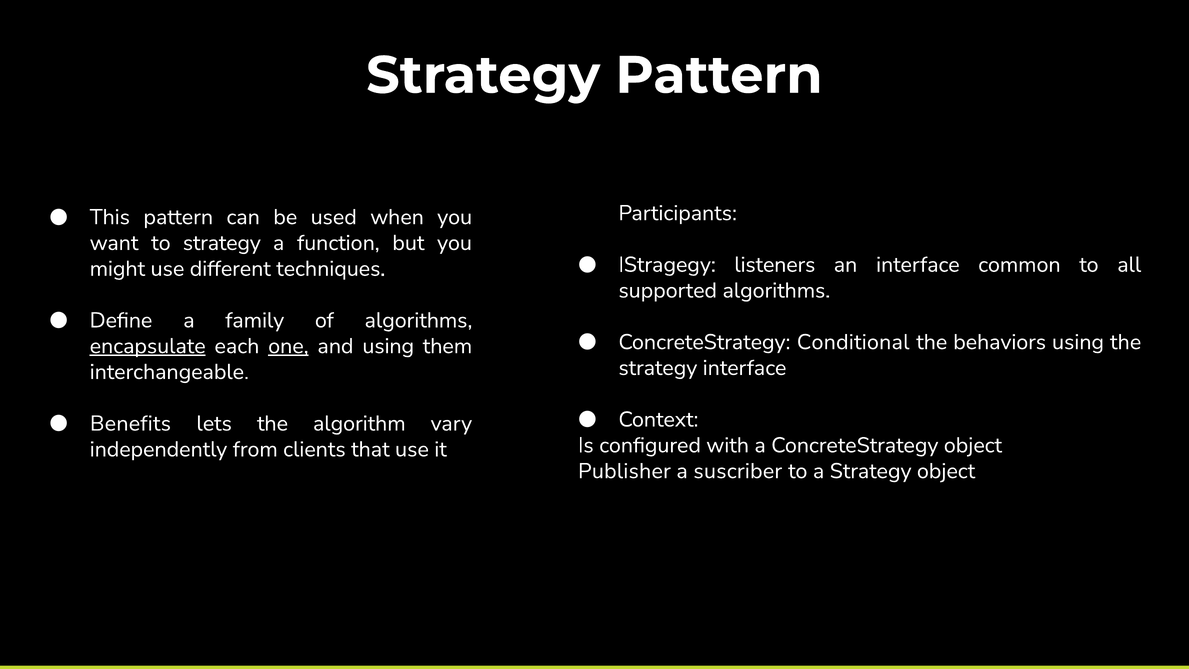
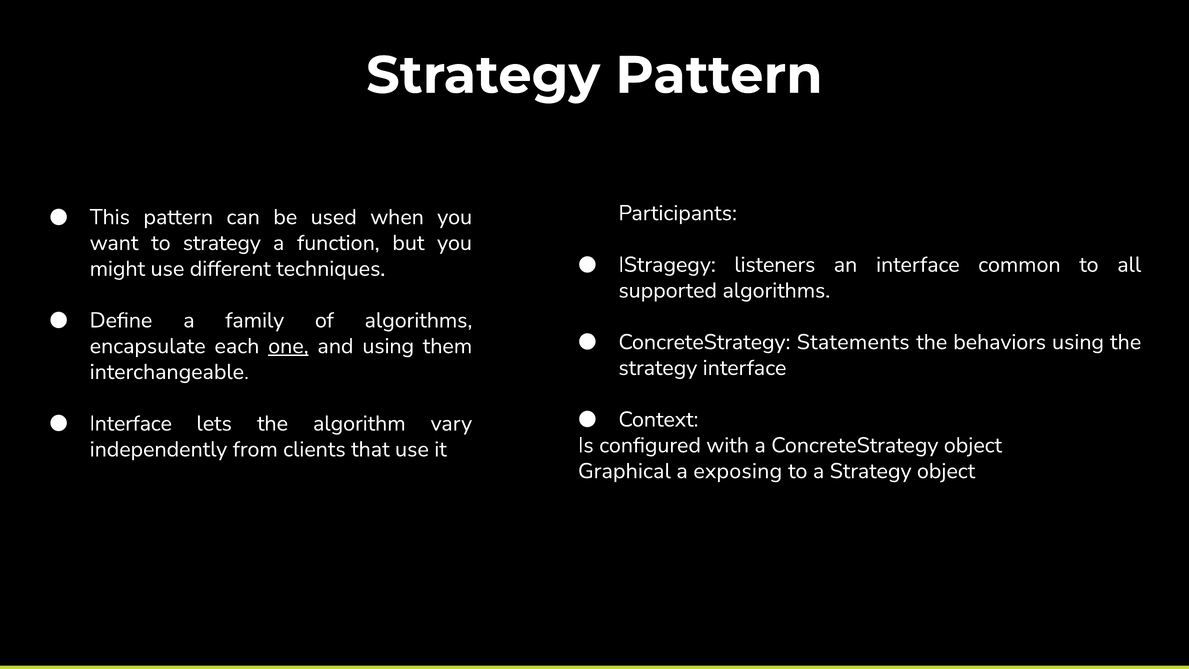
Conditional: Conditional -> Statements (853, 342)
encapsulate underline: present -> none (148, 346)
Benefits: Benefits -> Interface (131, 423)
Publisher: Publisher -> Graphical (624, 471)
suscriber: suscriber -> exposing (738, 471)
